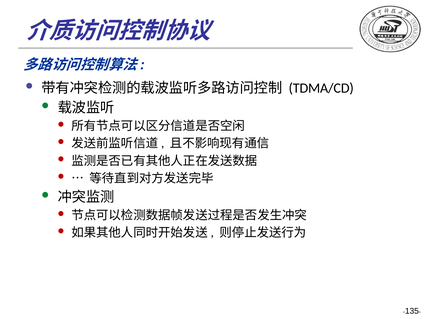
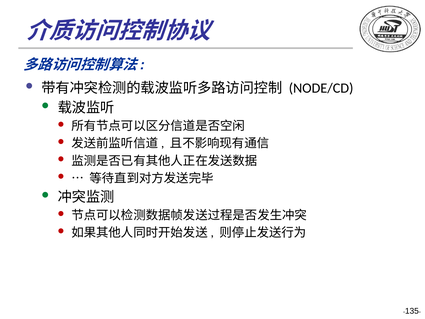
TDMA/CD: TDMA/CD -> NODE/CD (321, 88)
